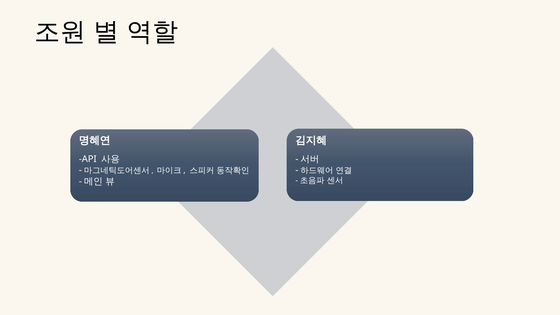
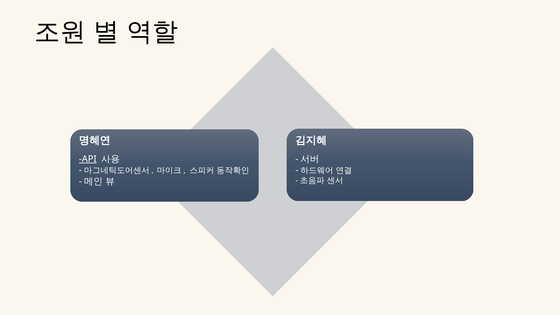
API underline: none -> present (88, 159)
